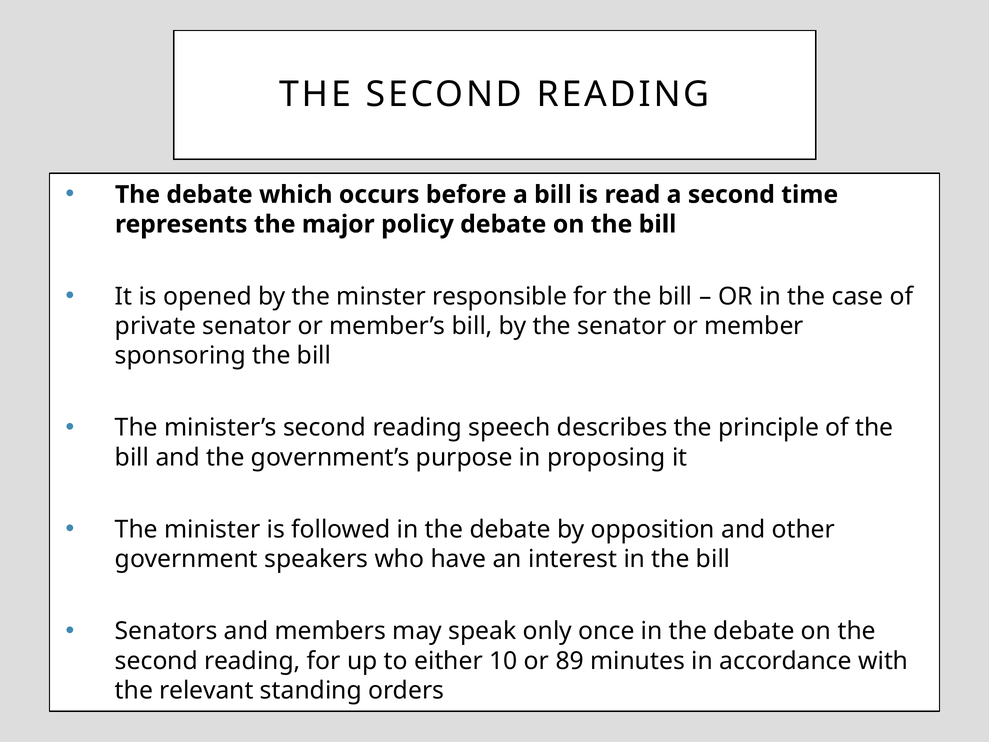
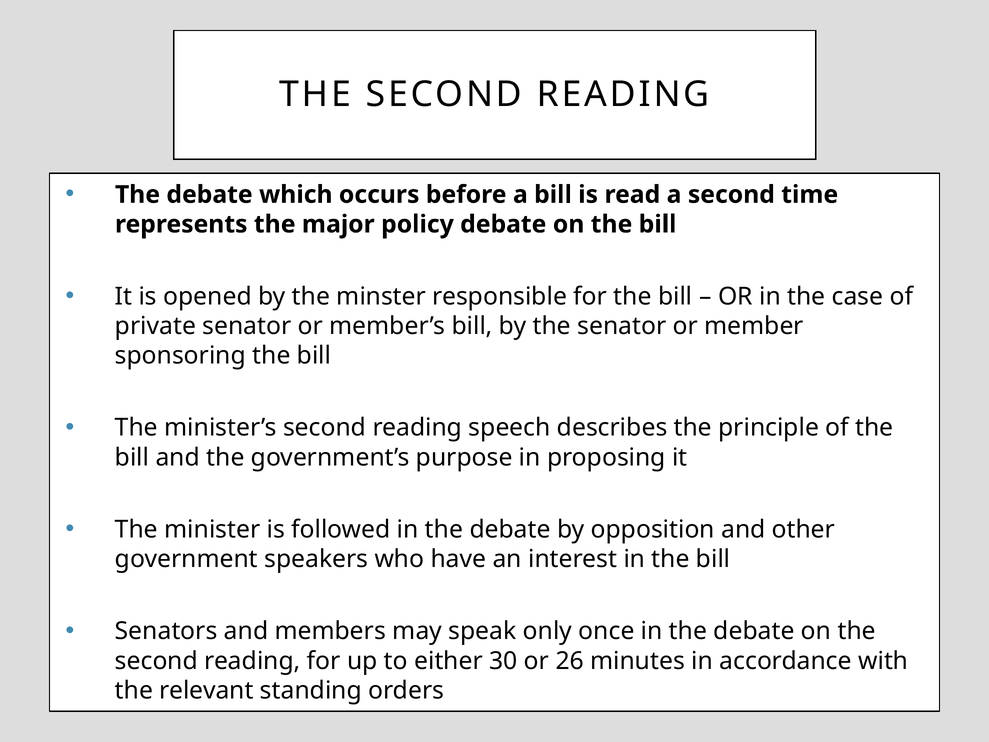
10: 10 -> 30 (503, 661)
89: 89 -> 26 (570, 661)
